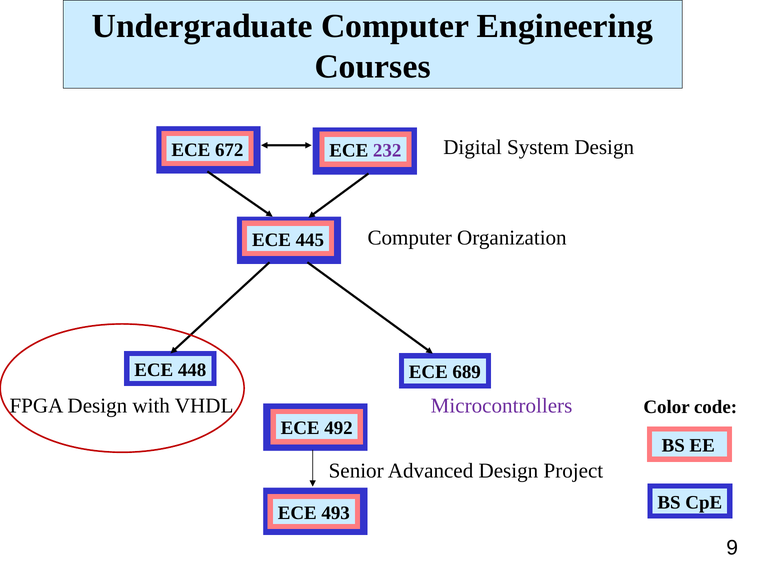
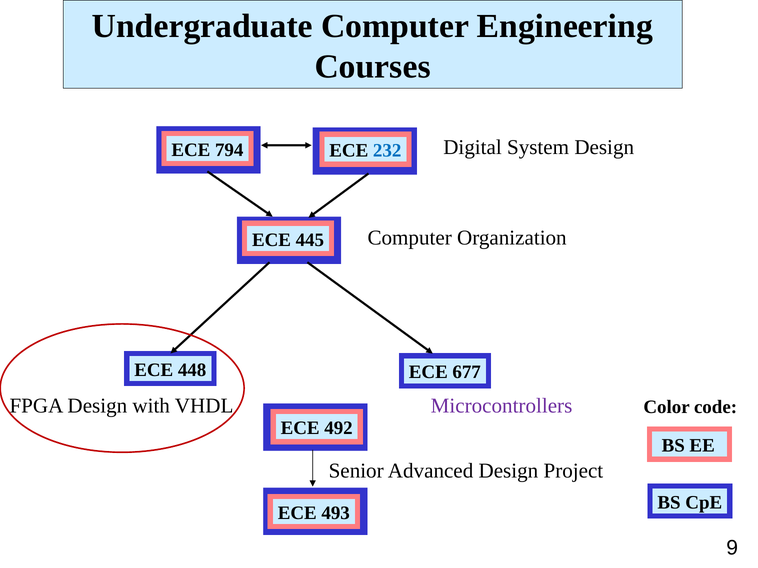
672: 672 -> 794 (229, 150)
232 colour: purple -> blue (387, 151)
689: 689 -> 677 (467, 373)
